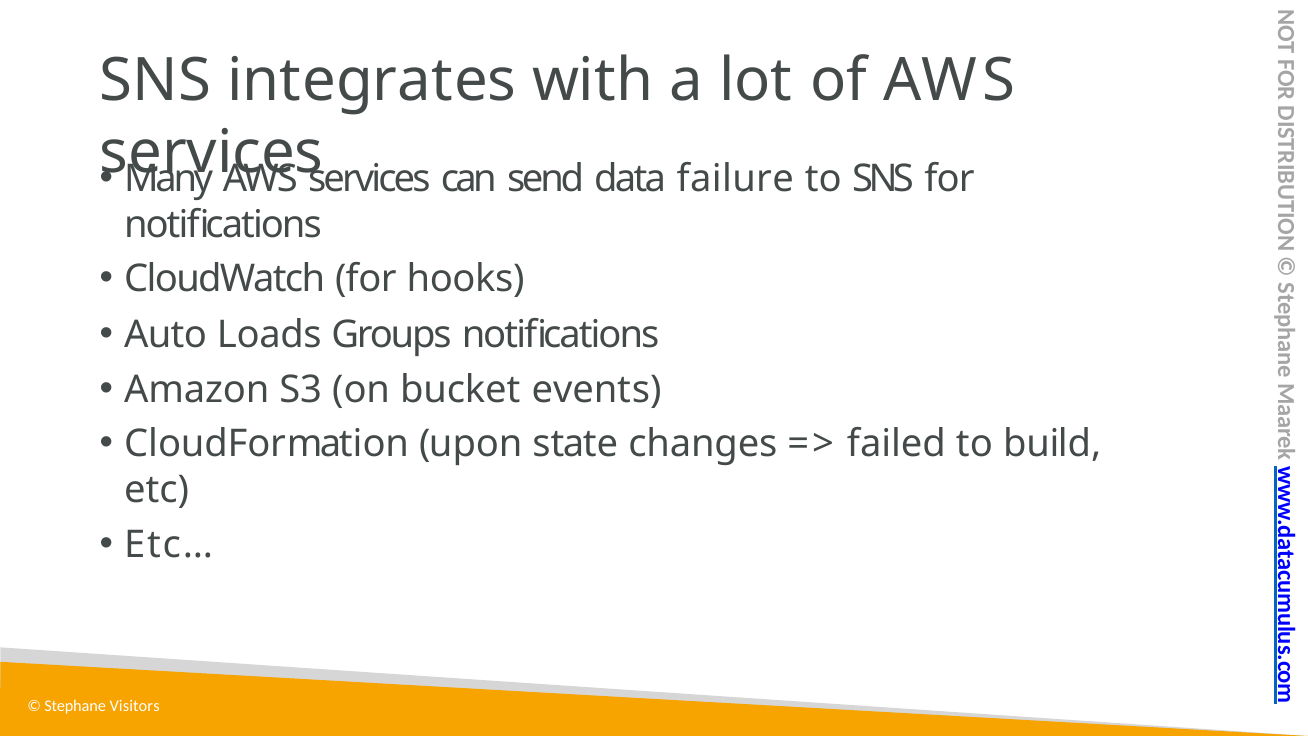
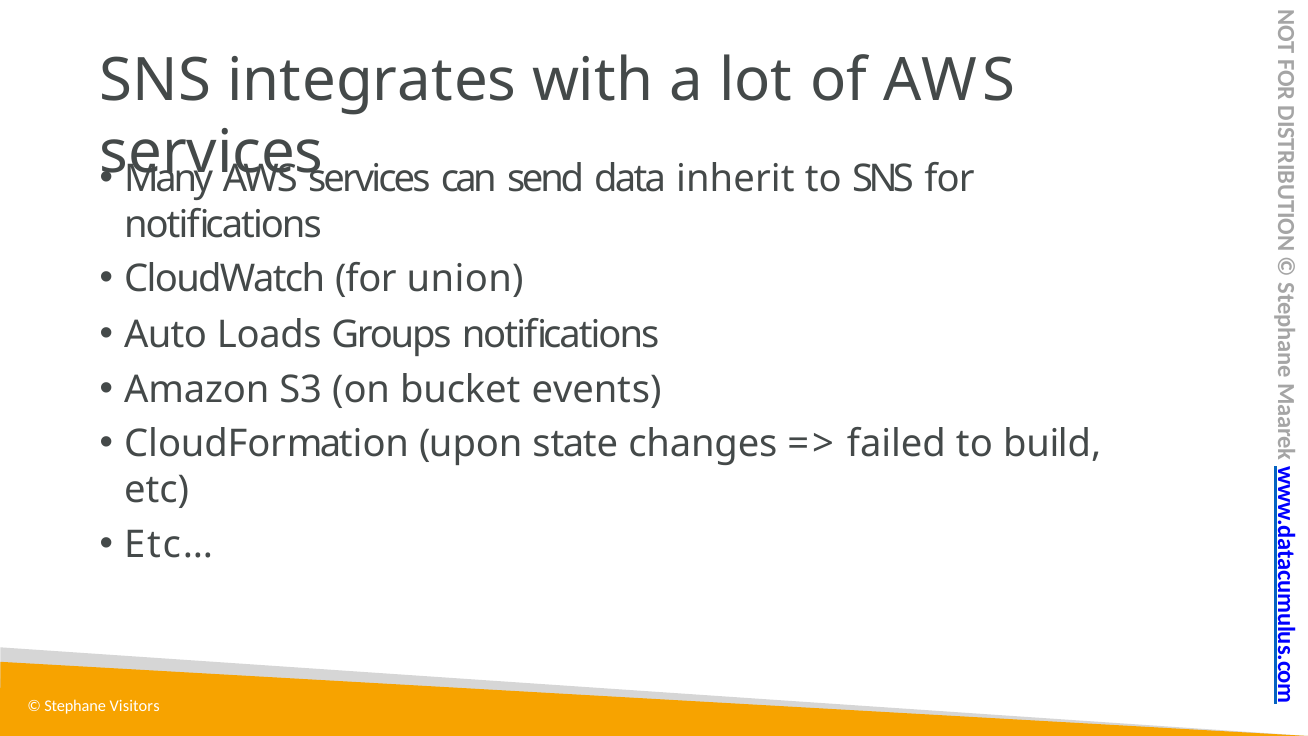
failure: failure -> inherit (735, 179)
hooks: hooks -> union (465, 279)
